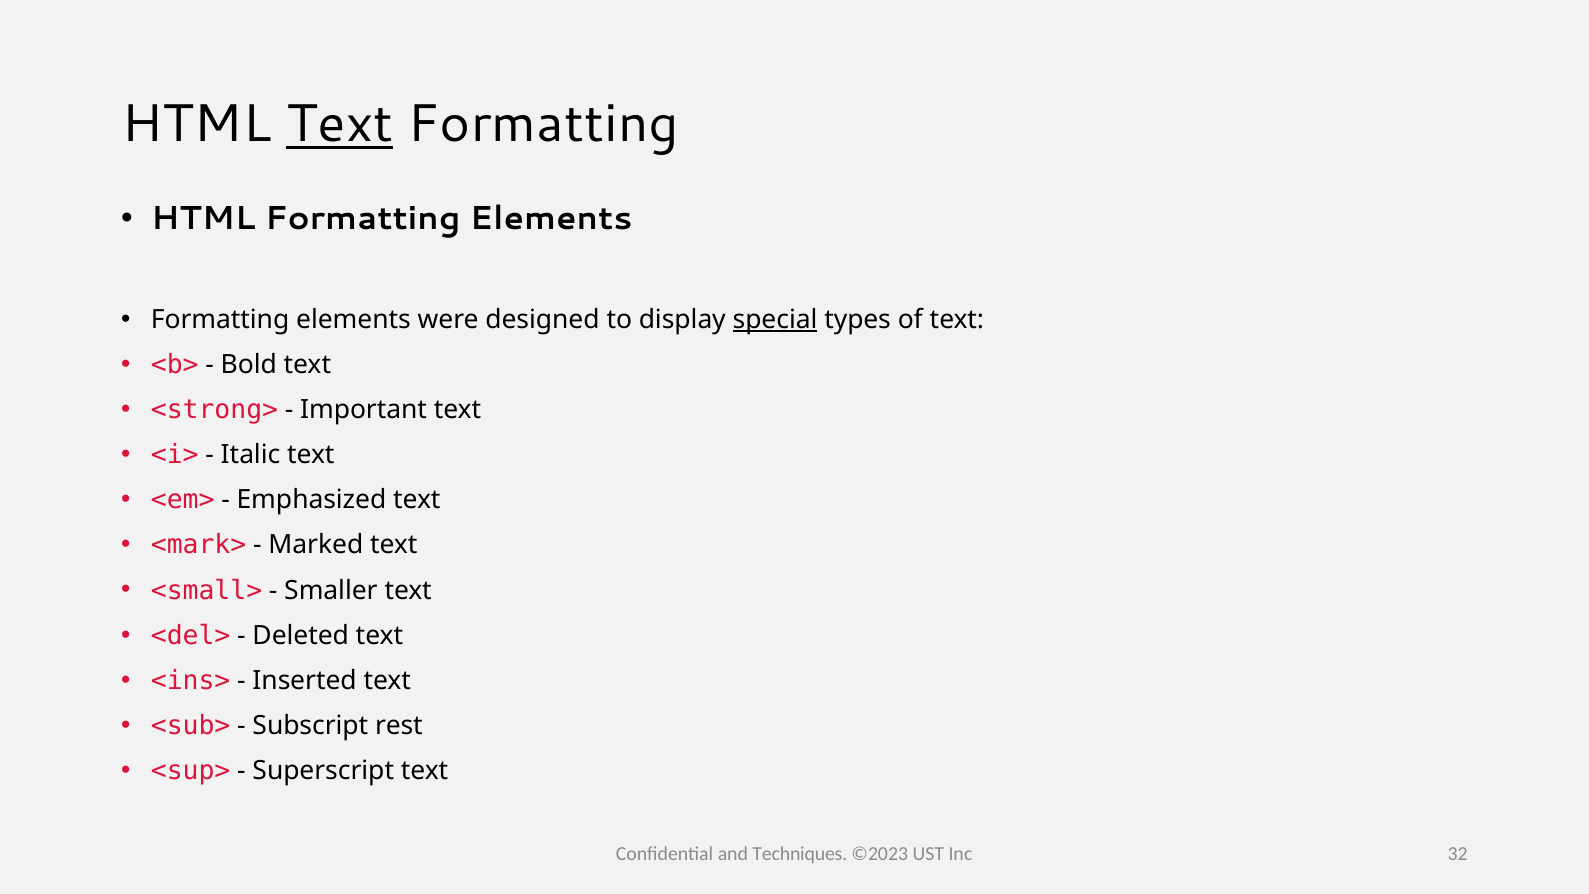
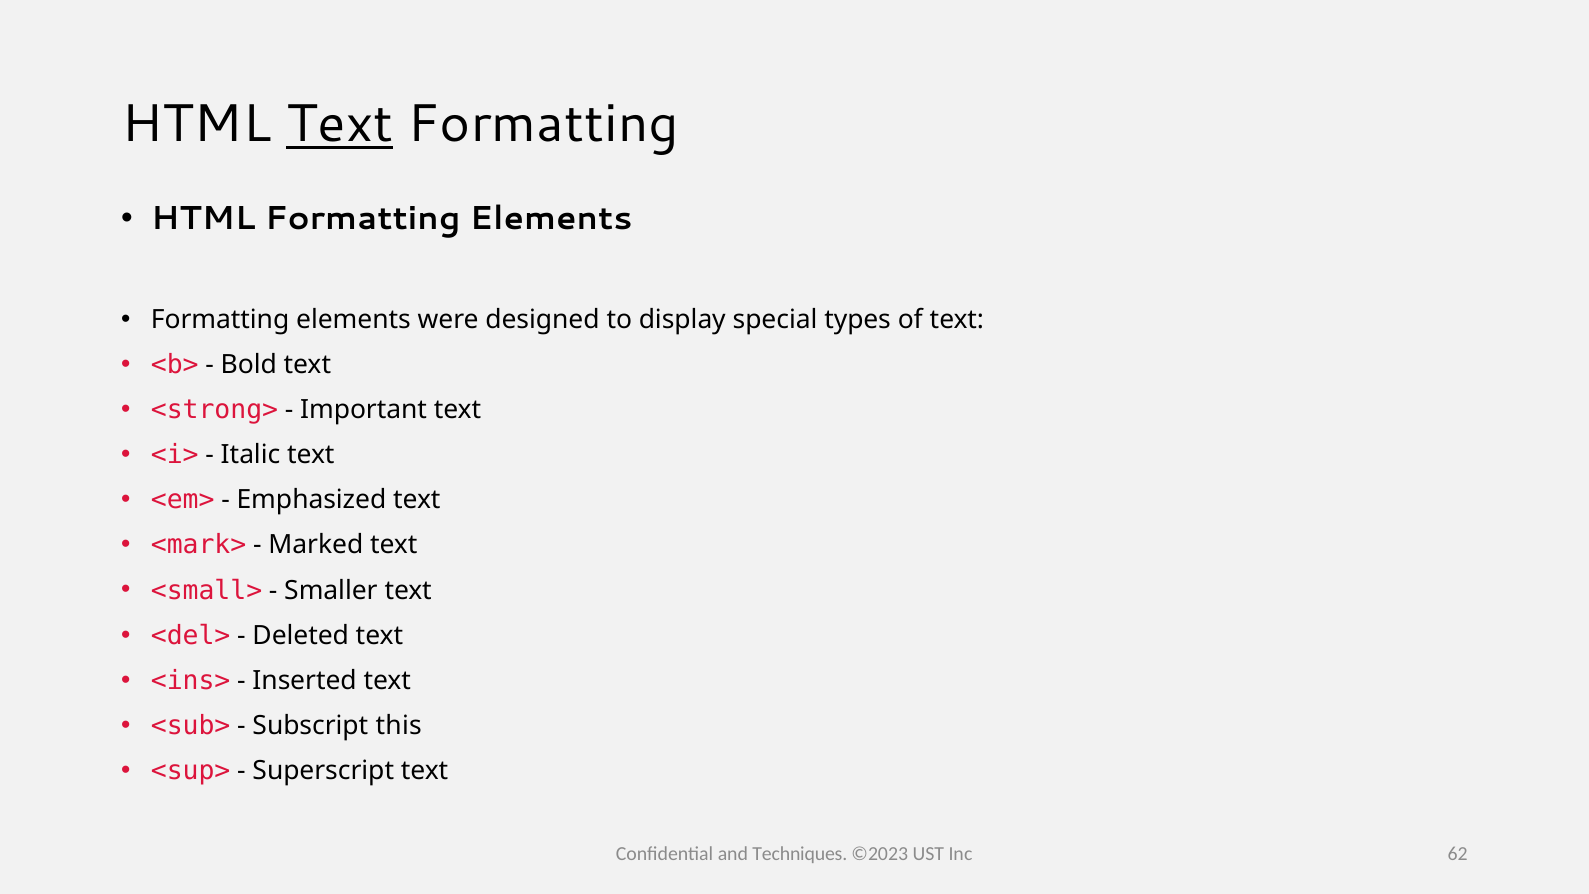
special underline: present -> none (775, 320)
rest: rest -> this (399, 725)
32: 32 -> 62 (1458, 853)
